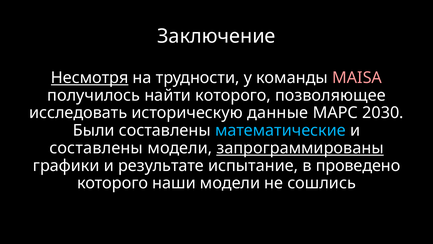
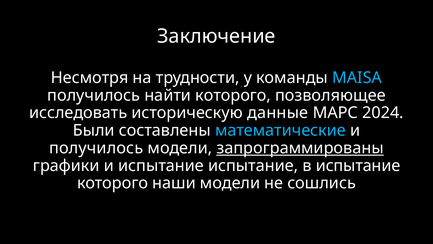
Несмотря underline: present -> none (90, 78)
MAISA colour: pink -> light blue (357, 78)
2030: 2030 -> 2024 (383, 113)
составлены: составлены -> получилось (96, 148)
и результате: результате -> испытание (161, 165)
в проведено: проведено -> испытание (358, 165)
